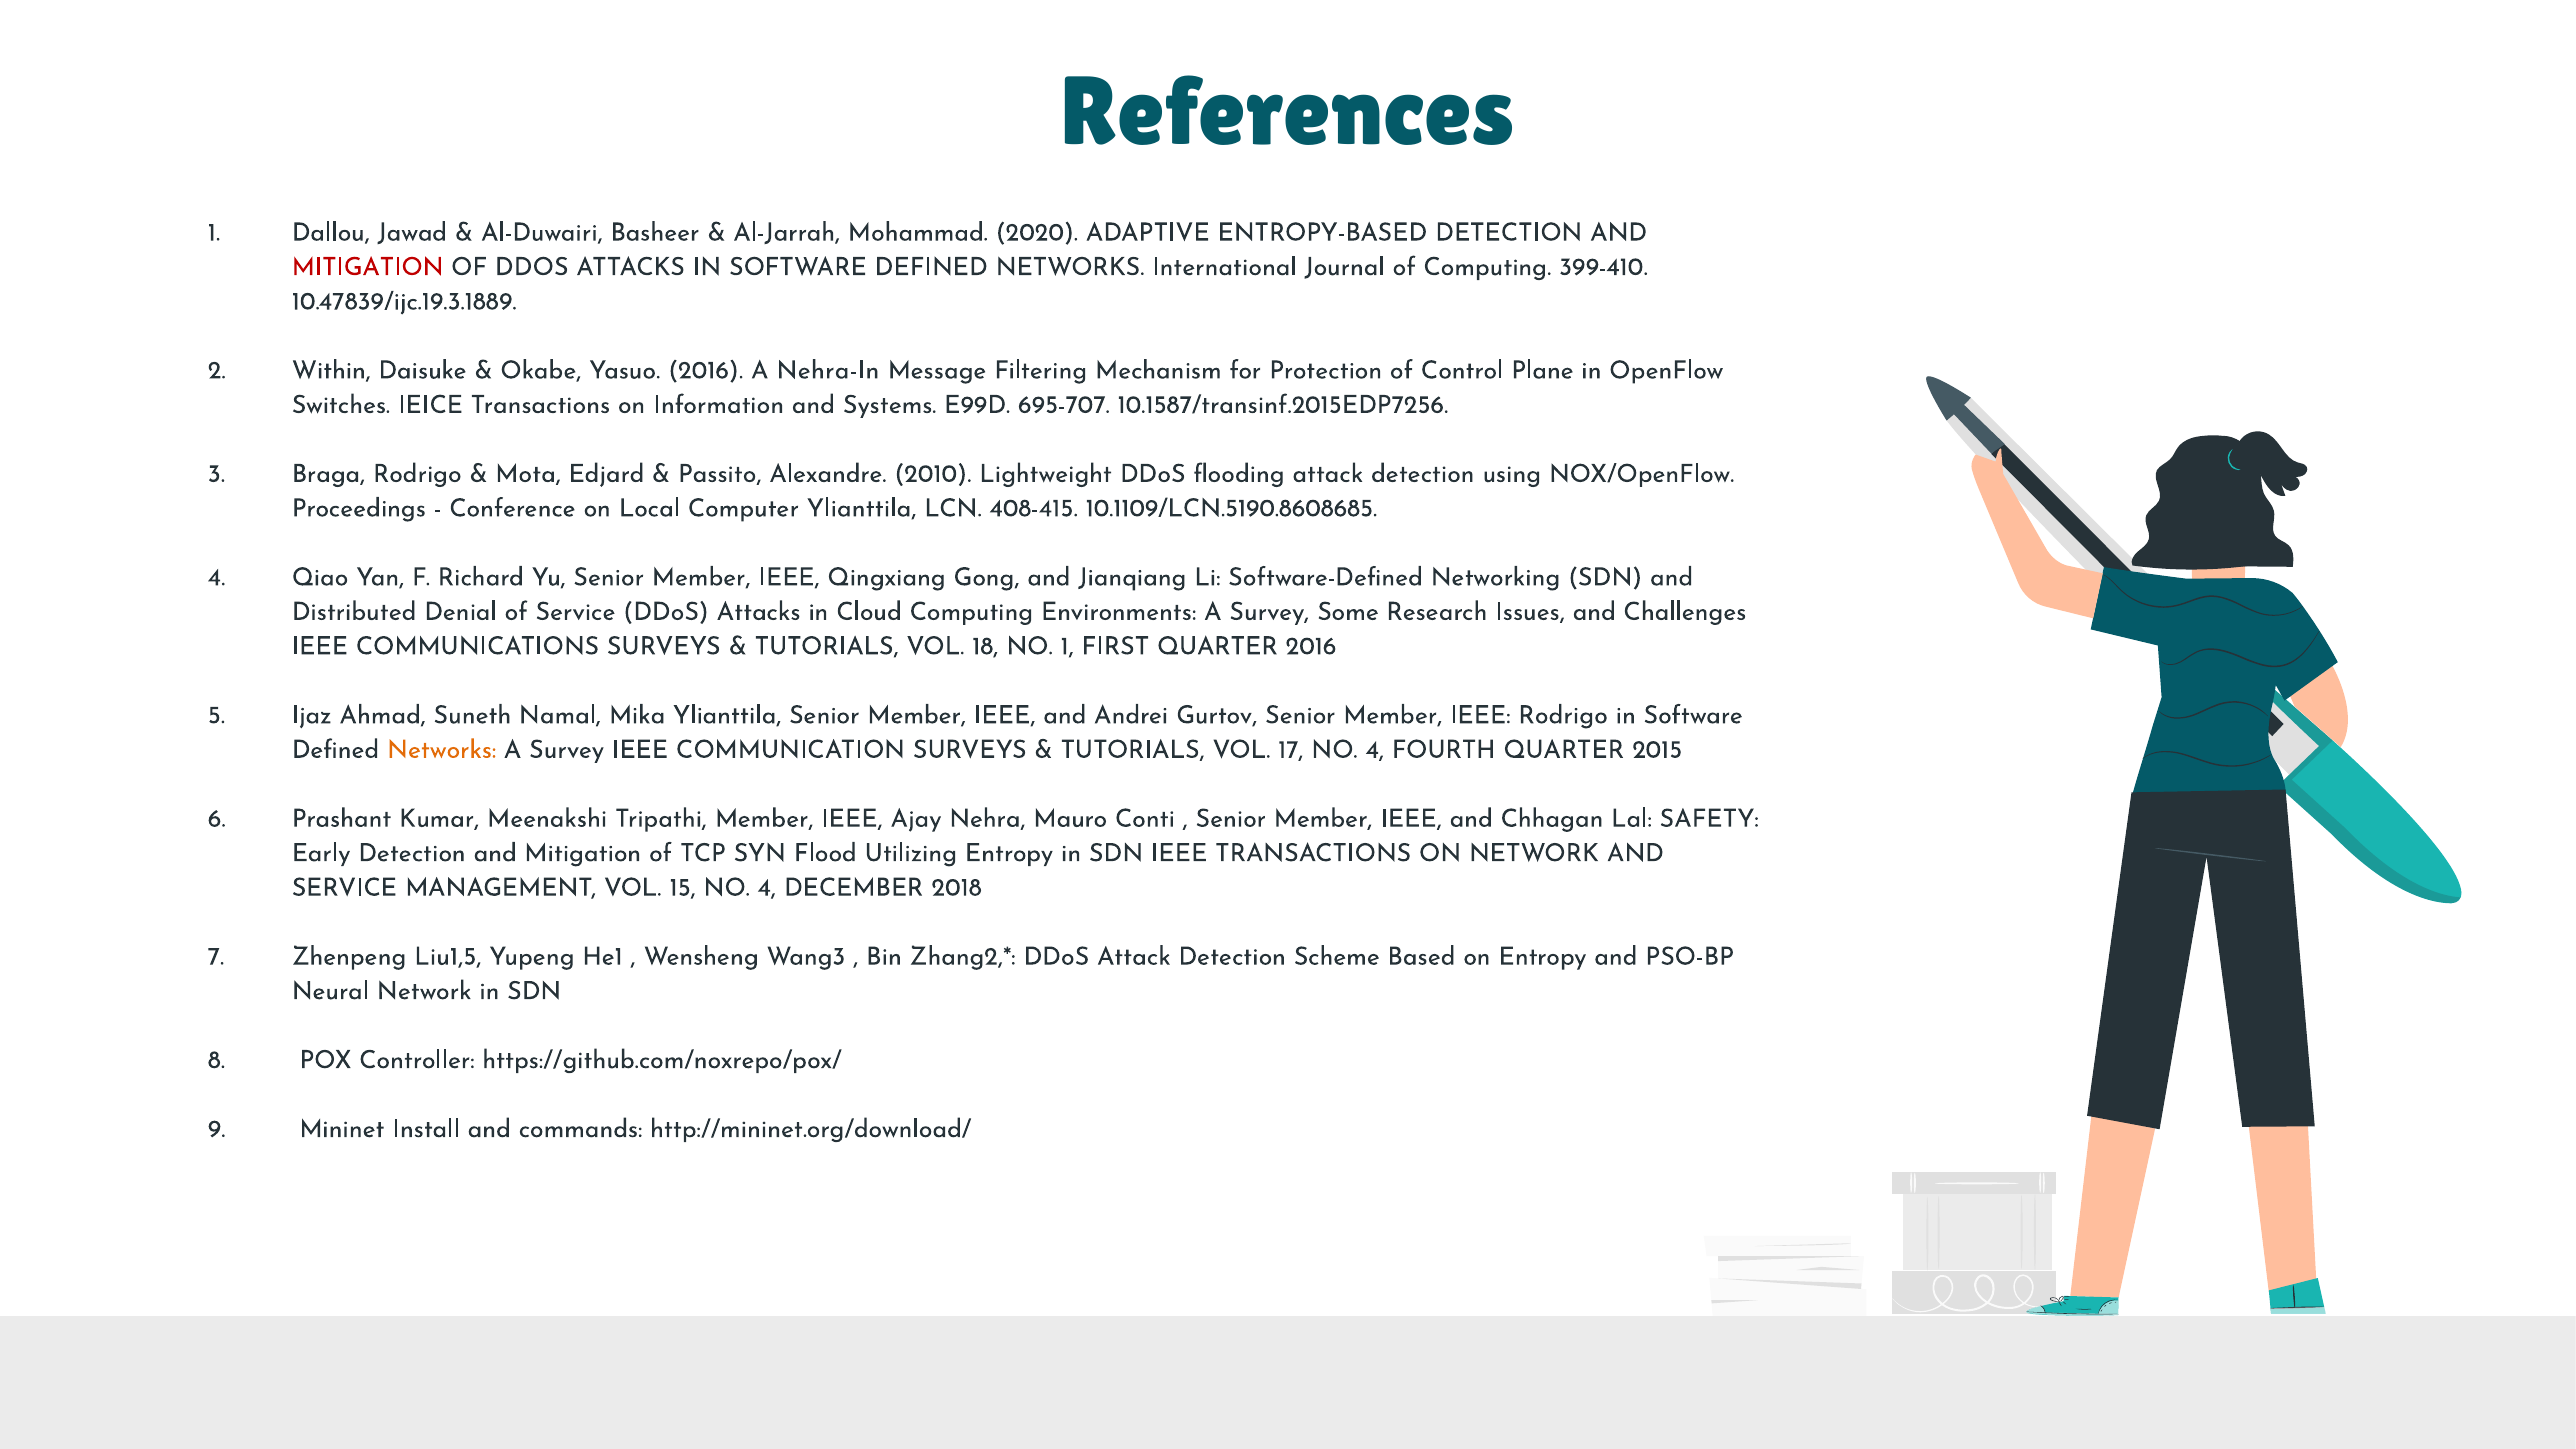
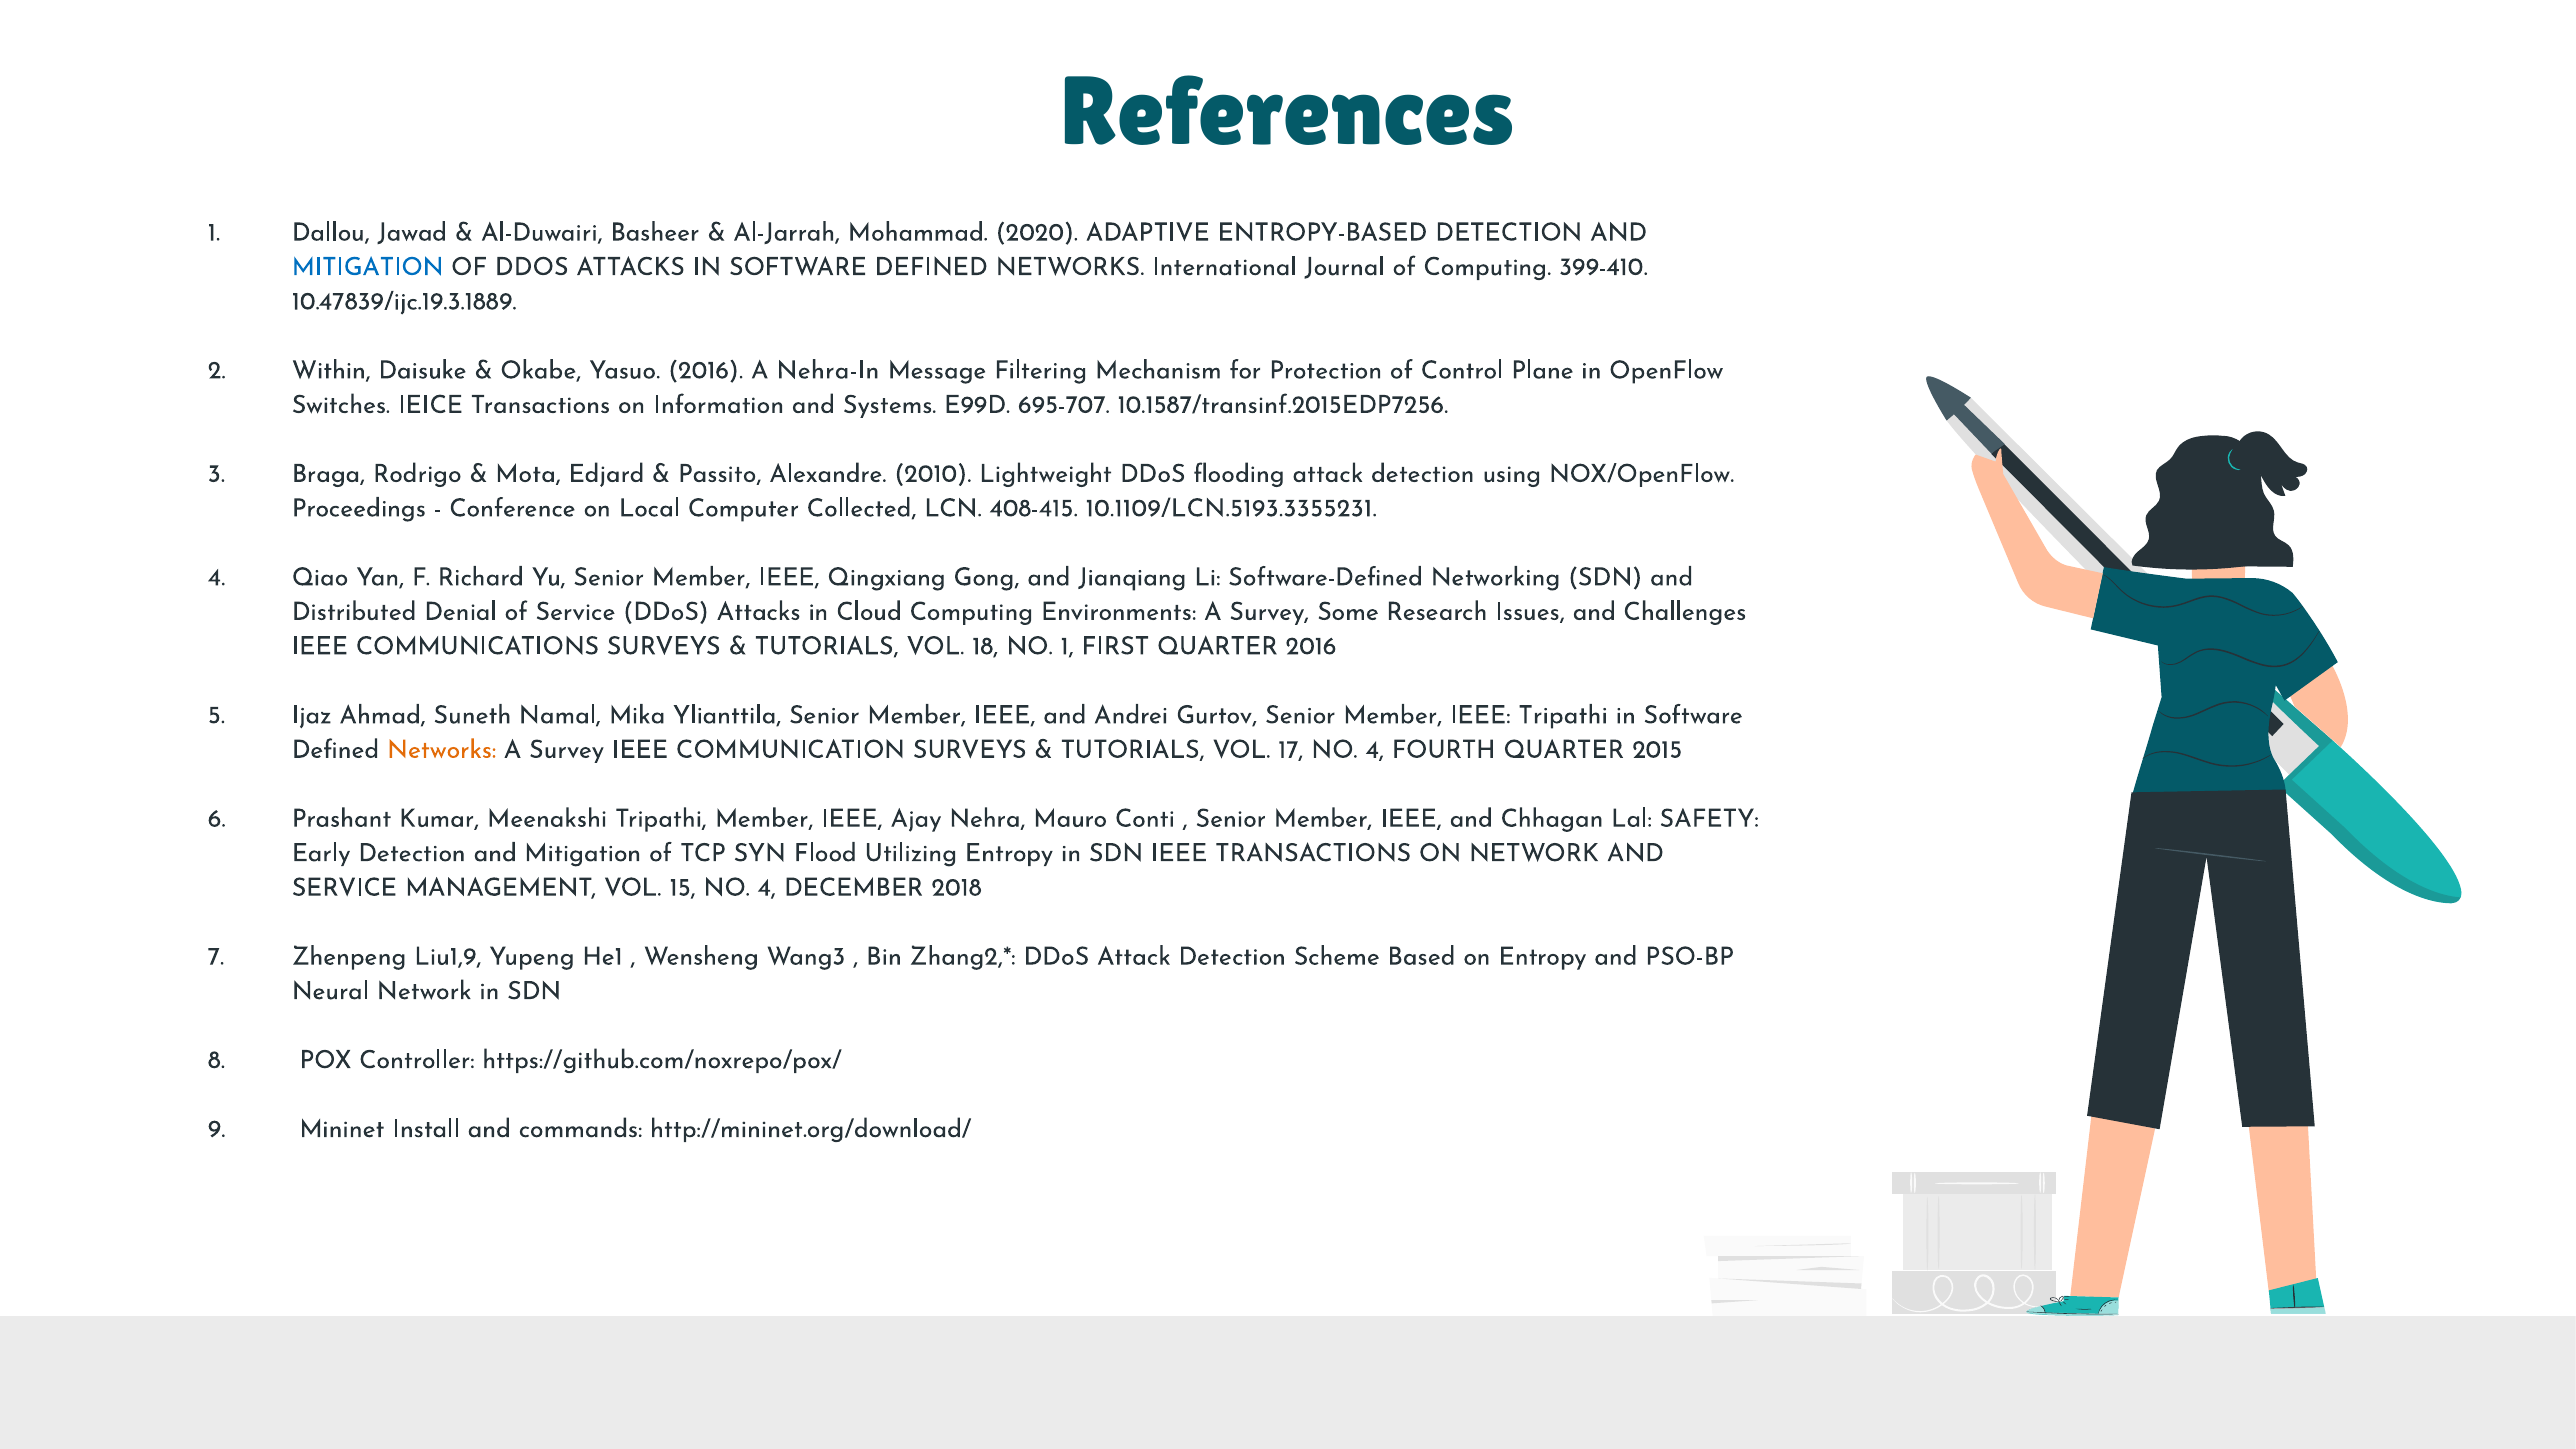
MITIGATION colour: red -> blue (368, 267)
Computer Ylianttila: Ylianttila -> Collected (862, 508)
10.1109/LCN.5190.8608685: 10.1109/LCN.5190.8608685 -> 10.1109/LCN.5193.3355231 (1231, 508)
IEEE Rodrigo: Rodrigo -> Tripathi (1563, 715)
Liu1,5: Liu1,5 -> Liu1,9 (448, 956)
